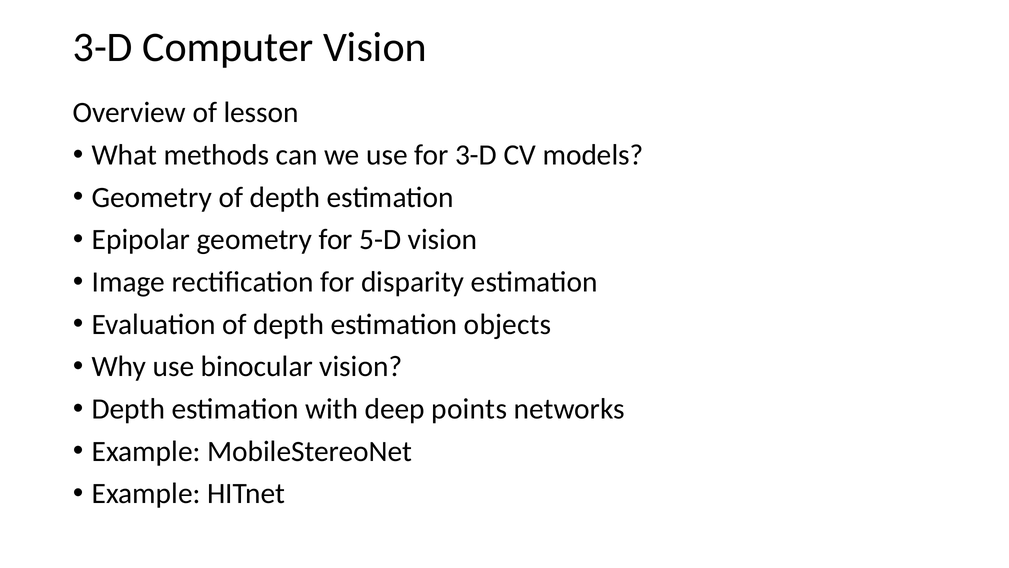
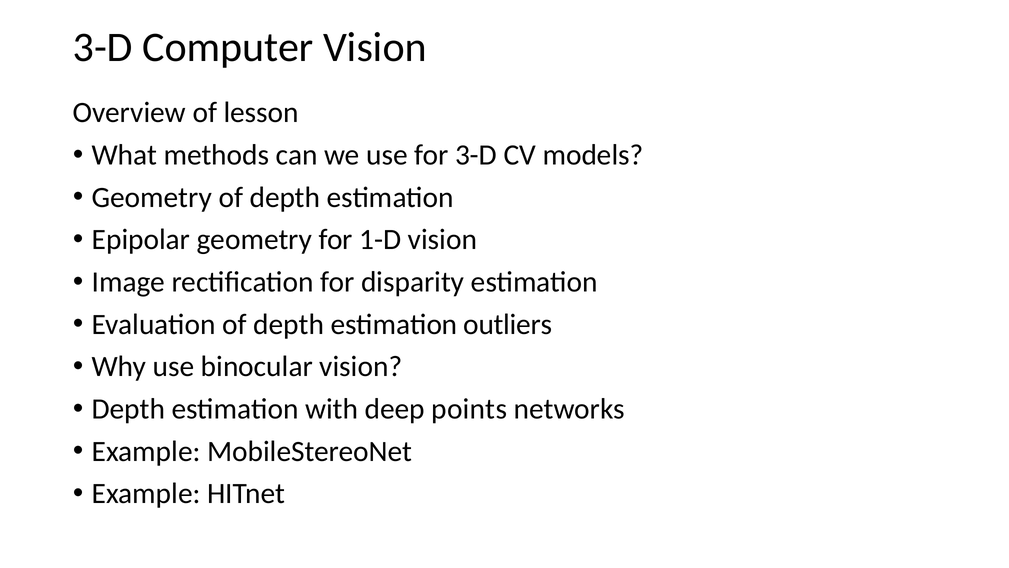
5-D: 5-D -> 1-D (380, 239)
objects: objects -> outliers (508, 324)
